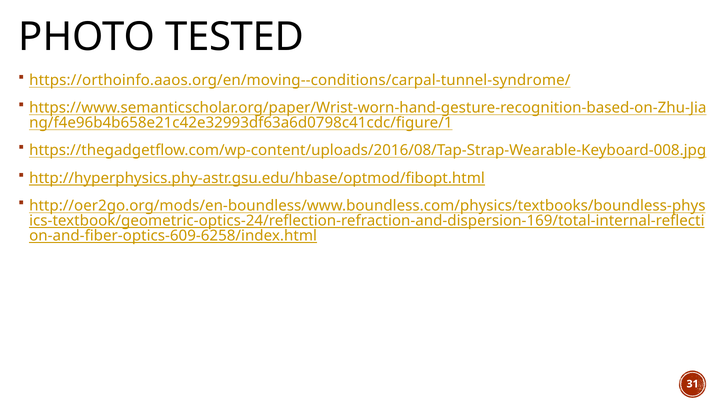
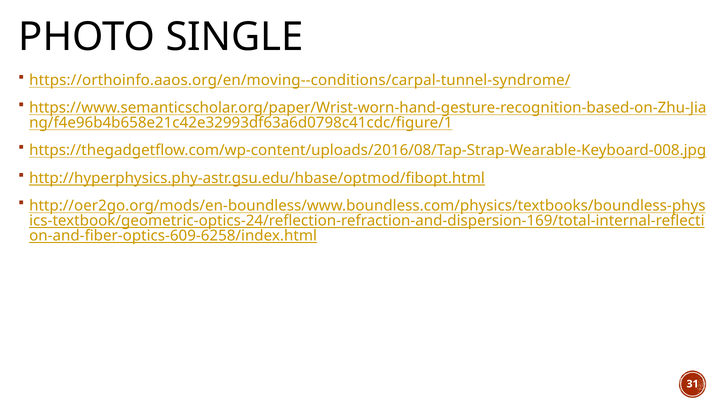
TESTED: TESTED -> SINGLE (234, 37)
